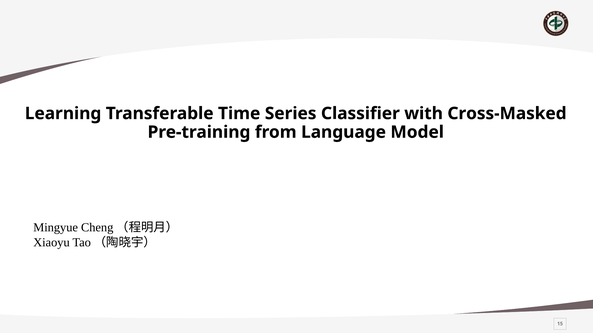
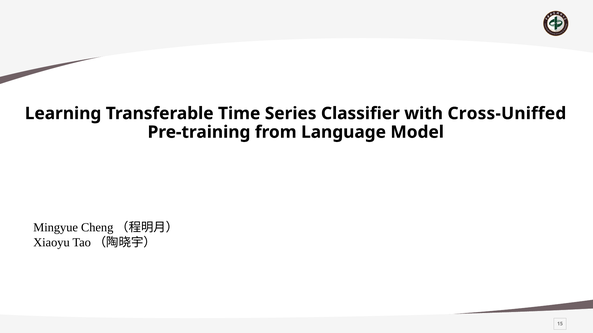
Cross-Masked: Cross-Masked -> Cross-Uniffed (507, 114)
